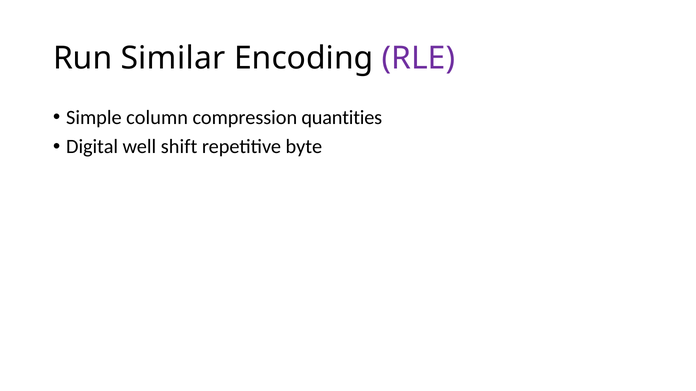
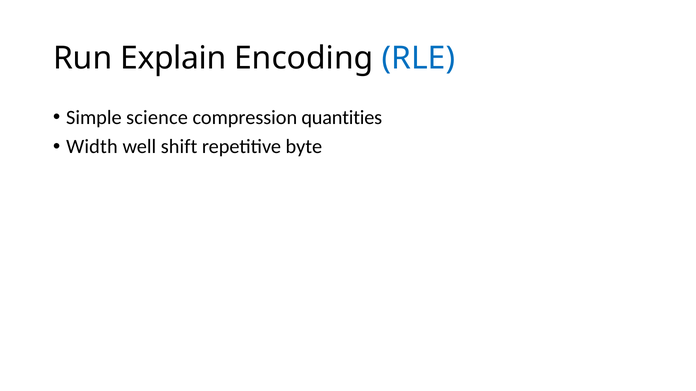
Similar: Similar -> Explain (173, 58)
RLE colour: purple -> blue (418, 58)
column: column -> science (157, 118)
Digital: Digital -> Width (92, 147)
